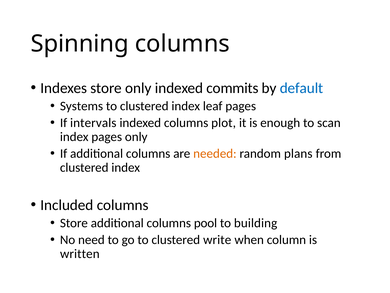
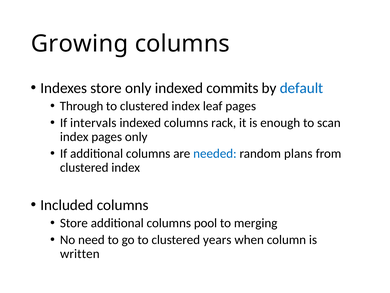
Spinning: Spinning -> Growing (80, 44)
Systems: Systems -> Through (82, 106)
plot: plot -> rack (224, 123)
needed colour: orange -> blue (215, 153)
building: building -> merging (256, 223)
write: write -> years (217, 239)
